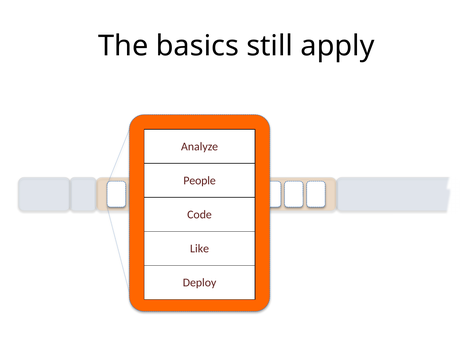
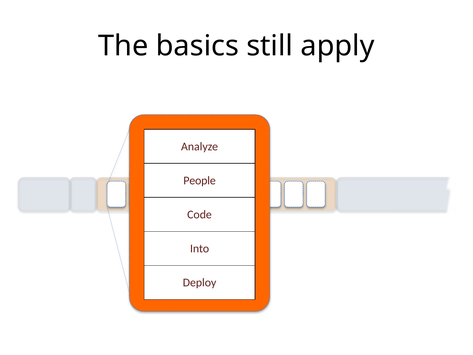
Like: Like -> Into (200, 248)
